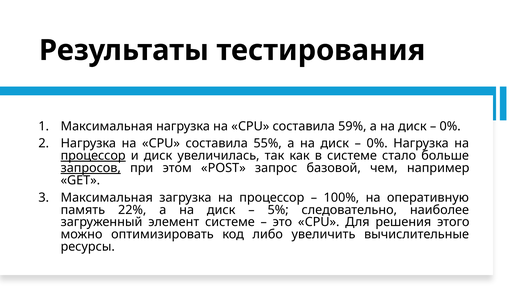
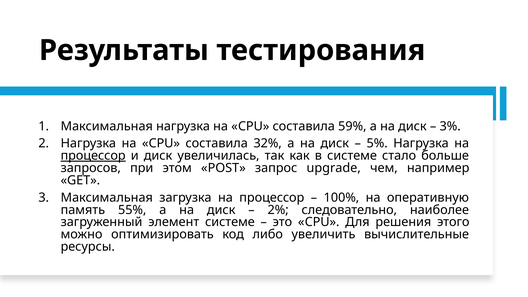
0%: 0% -> 3% (450, 126)
55%: 55% -> 32% (268, 143)
0%: 0% -> 5% (377, 143)
запросов underline: present -> none (91, 168)
базовой: базовой -> upgrade (334, 168)
22%: 22% -> 55% (132, 210)
5%: 5% -> 2% (278, 210)
